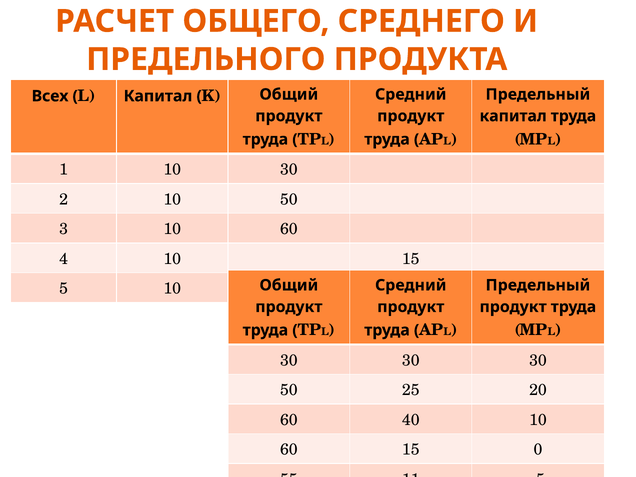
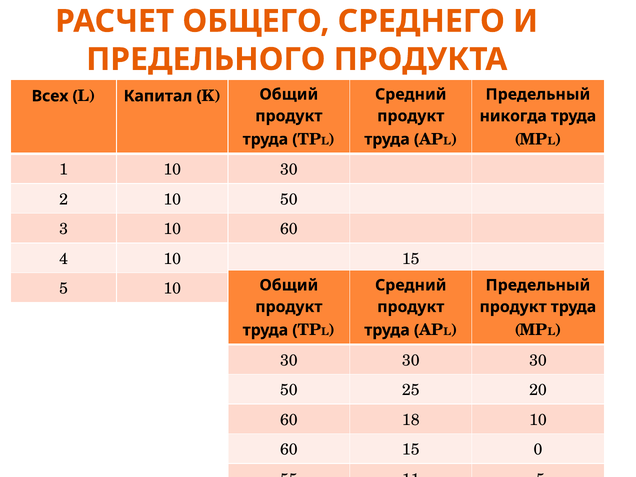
капитал: капитал -> никогда (513, 116)
40: 40 -> 18 (411, 420)
